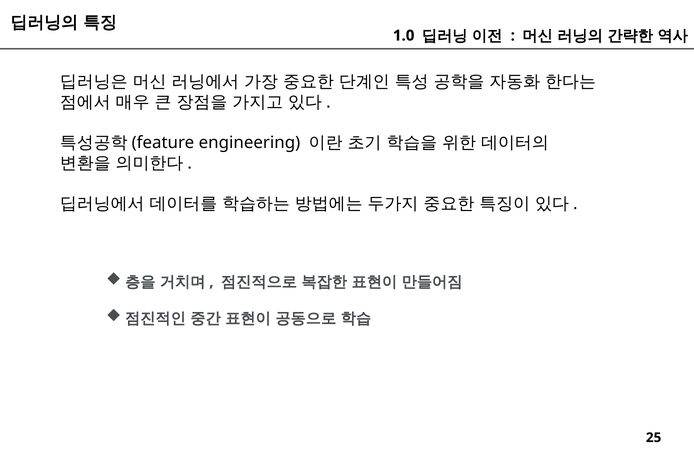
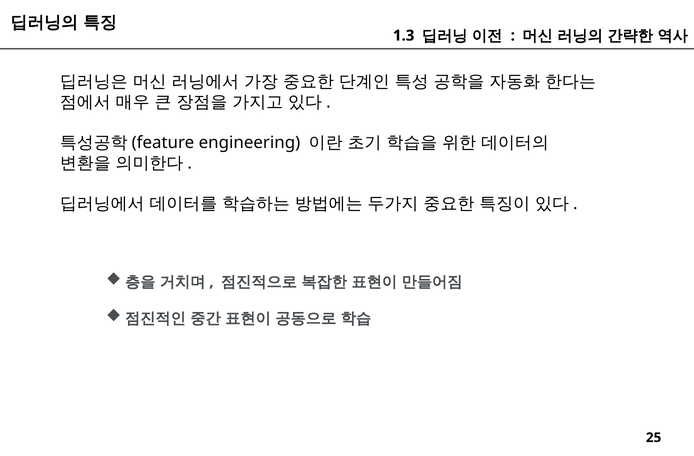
1.0: 1.0 -> 1.3 (404, 36)
